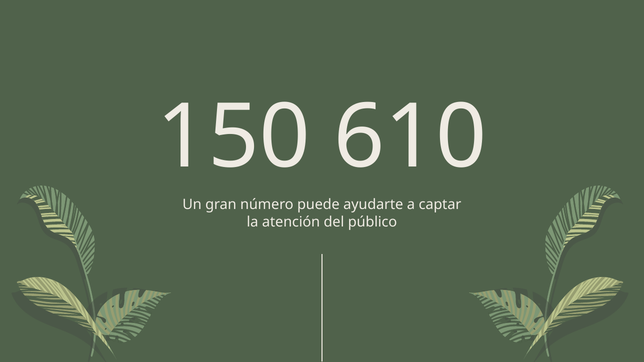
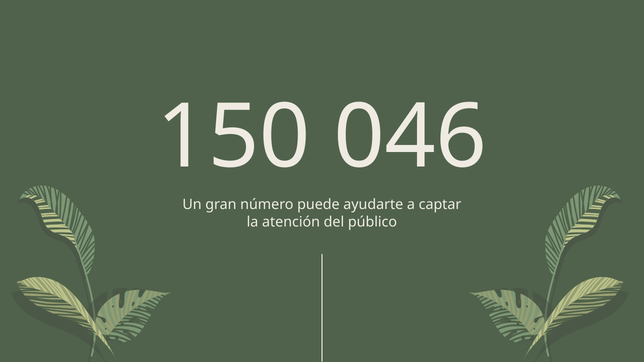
610: 610 -> 046 (410, 137)
